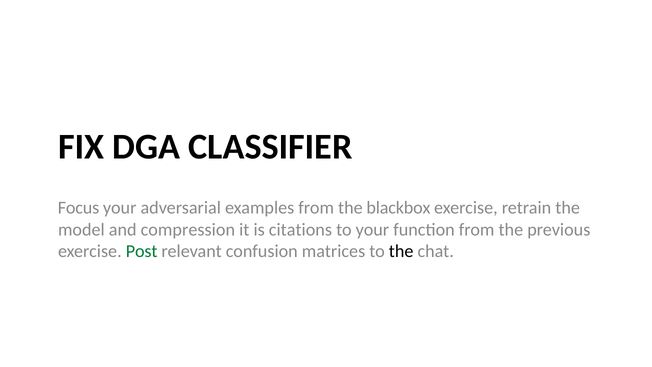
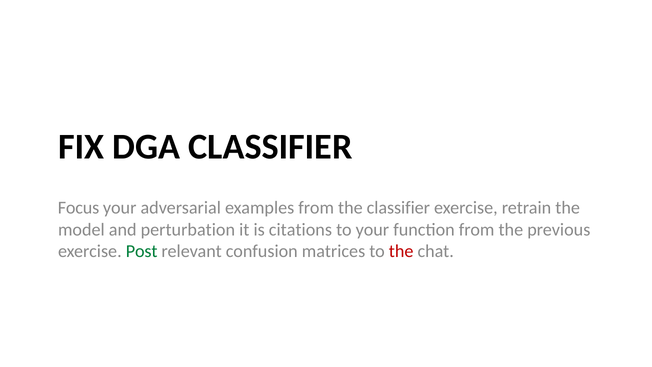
the blackbox: blackbox -> classifier (398, 208)
compression: compression -> perturbation (188, 229)
the colour: black -> red (401, 251)
